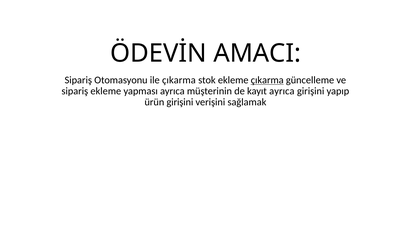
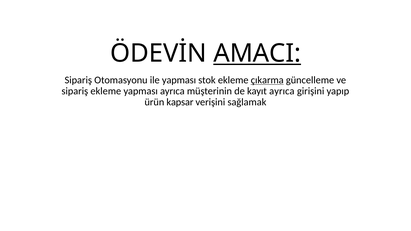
AMACI underline: none -> present (257, 53)
ile çıkarma: çıkarma -> yapması (179, 80)
ürün girişini: girişini -> kapsar (180, 102)
